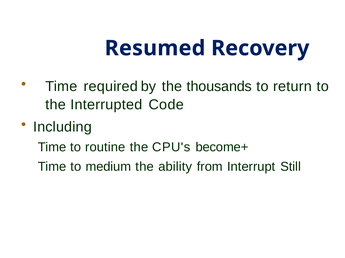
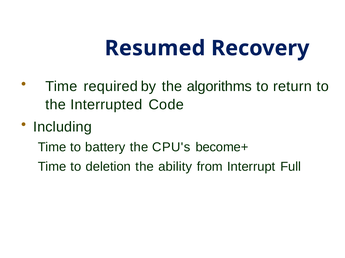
thousands: thousands -> algorithms (219, 87)
routine: routine -> battery (105, 148)
medium: medium -> deletion (108, 167)
Still: Still -> Full (291, 167)
